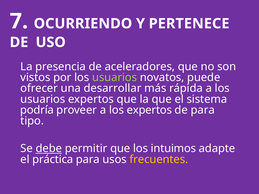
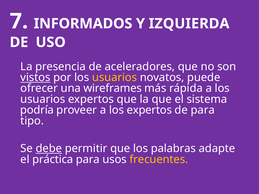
OCURRIENDO: OCURRIENDO -> INFORMADOS (83, 24)
PERTENECE: PERTENECE -> IZQUIERDA (189, 24)
vistos underline: none -> present (35, 78)
usuarios colour: light green -> yellow (115, 78)
desarrollar: desarrollar -> wireframes (113, 88)
intuimos: intuimos -> palabras (173, 149)
